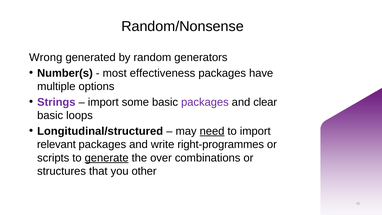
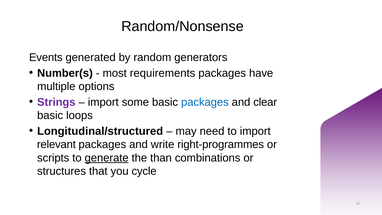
Wrong: Wrong -> Events (46, 57)
effectiveness: effectiveness -> requirements (163, 73)
packages colour: purple -> blue (205, 102)
need underline: present -> none (212, 131)
over: over -> than (161, 158)
other: other -> cycle (144, 171)
